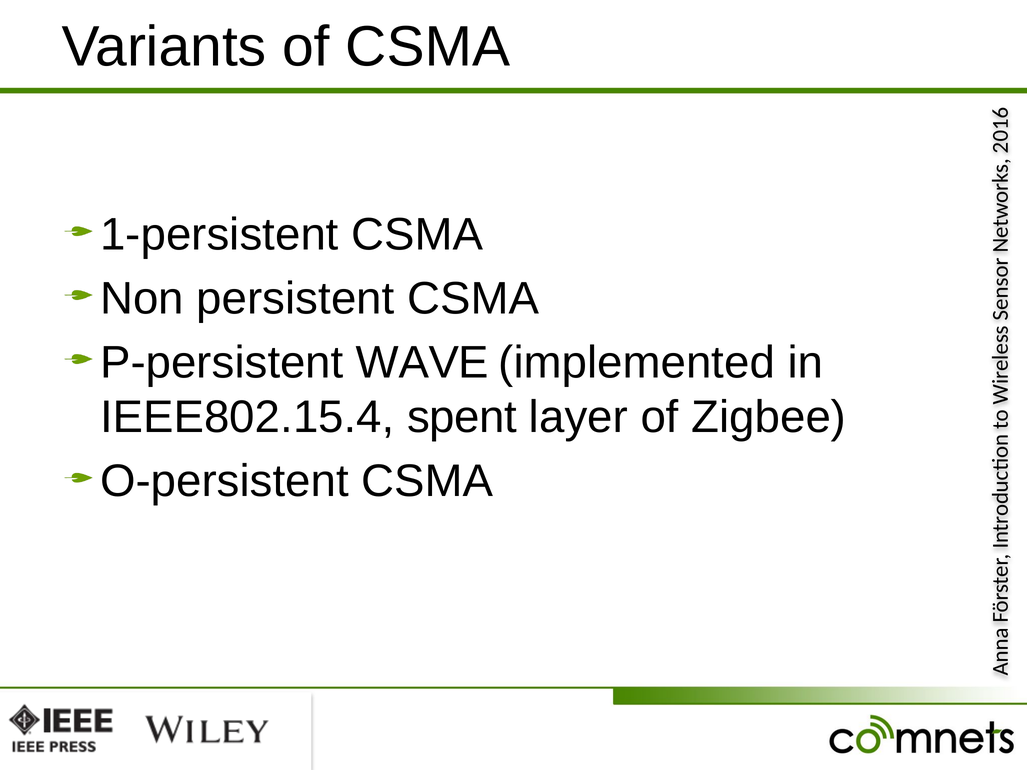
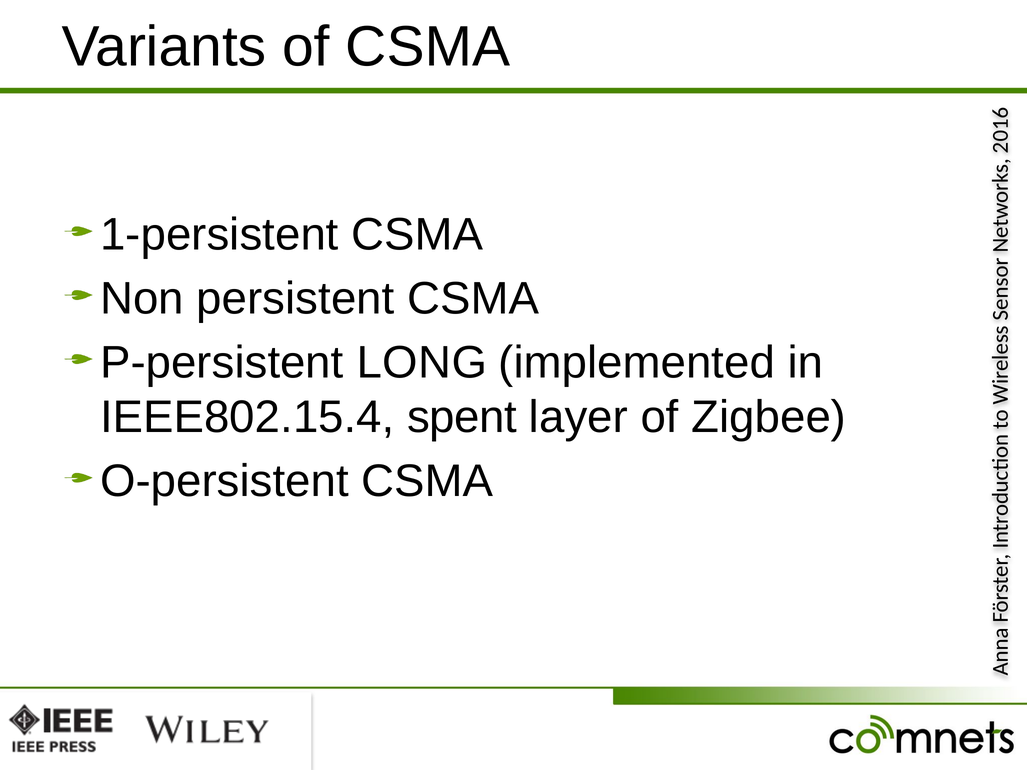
WAVE: WAVE -> LONG (422, 363)
